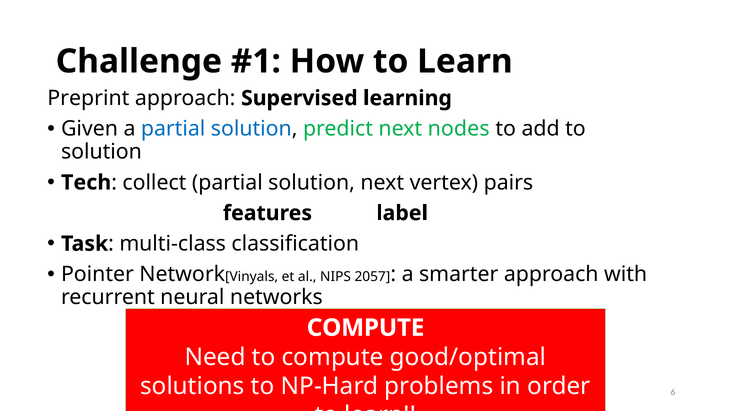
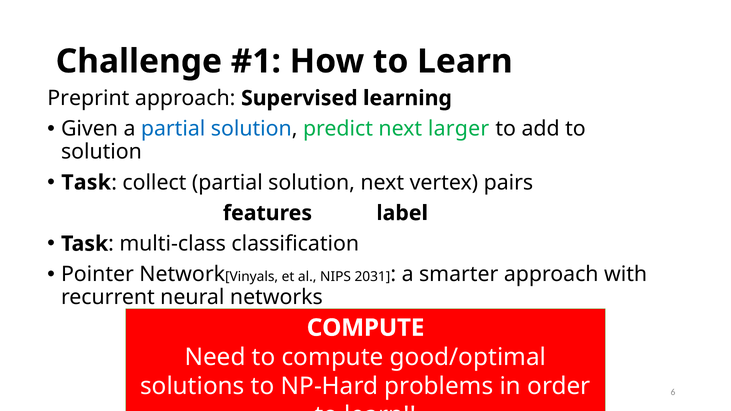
nodes: nodes -> larger (459, 129)
Tech: Tech -> Task (86, 183)
2057: 2057 -> 2031 (372, 277)
